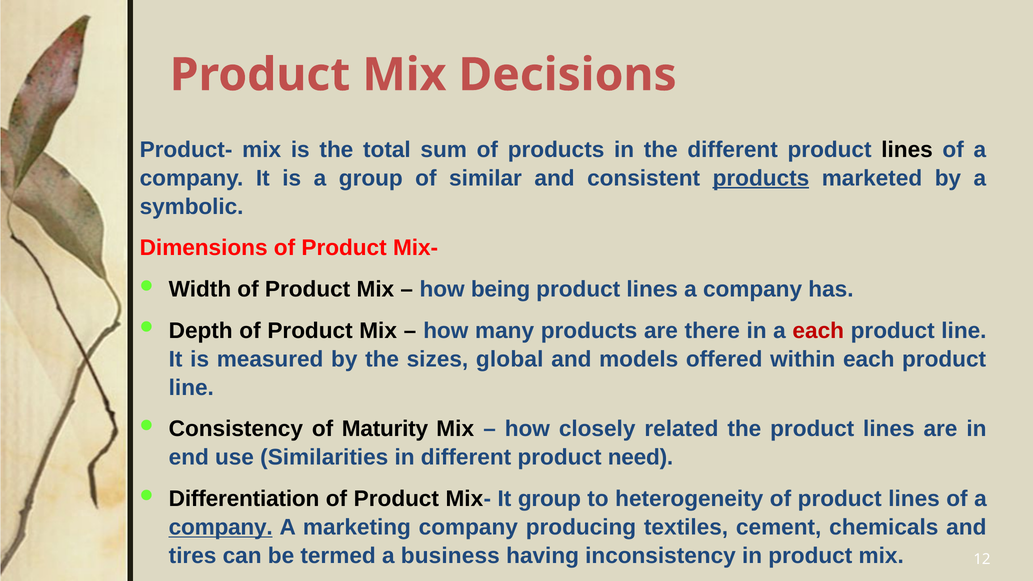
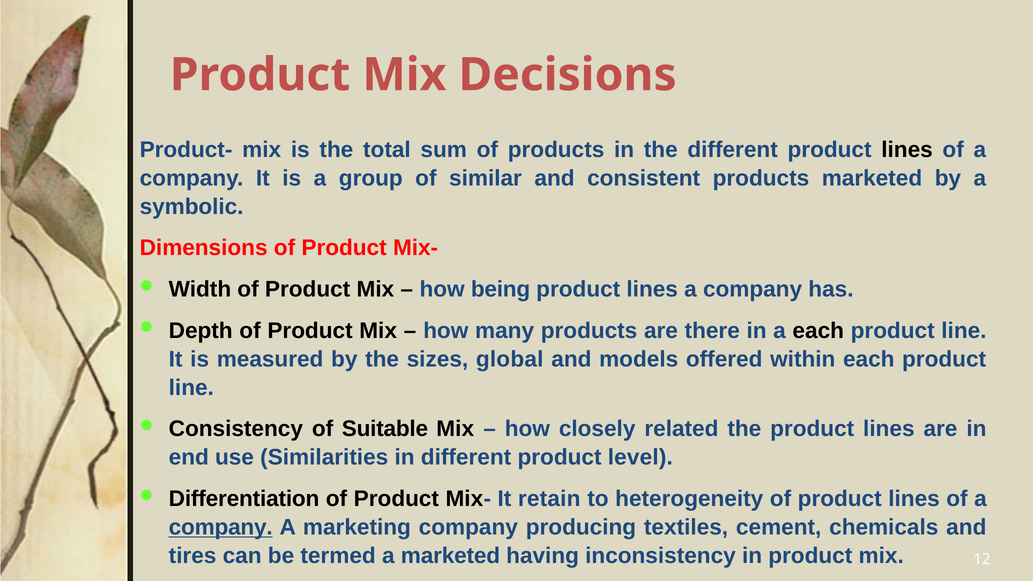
products underline: present -> none (761, 178)
each colour: red -> black (818, 331)
Maturity: Maturity -> Suitable (385, 429)
need: need -> level (640, 458)
It group: group -> retain (549, 499)
a business: business -> marketed (450, 556)
